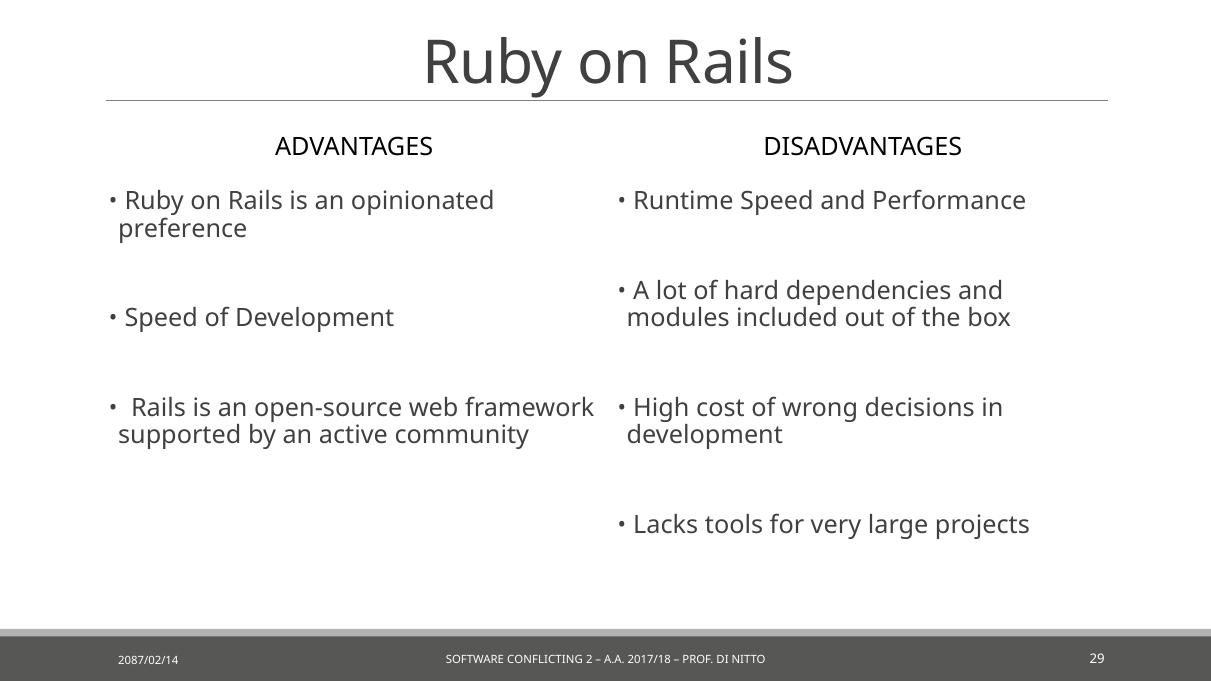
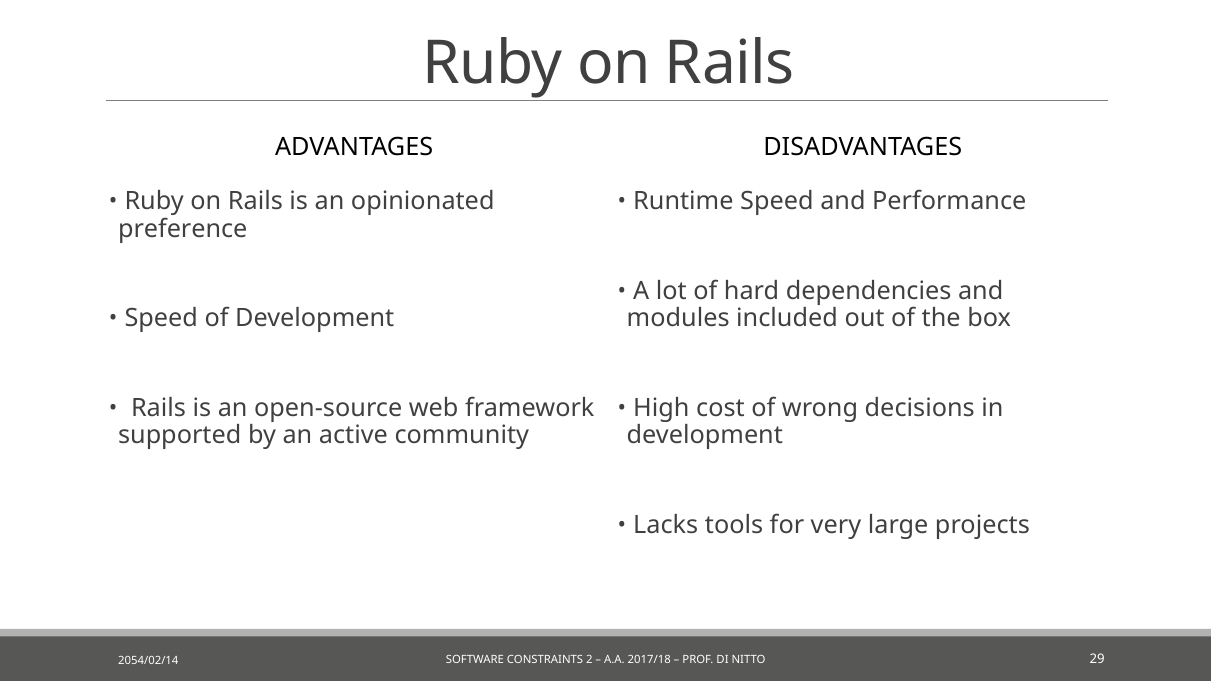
CONFLICTING: CONFLICTING -> CONSTRAINTS (545, 660)
2087/02/14: 2087/02/14 -> 2054/02/14 (148, 661)
